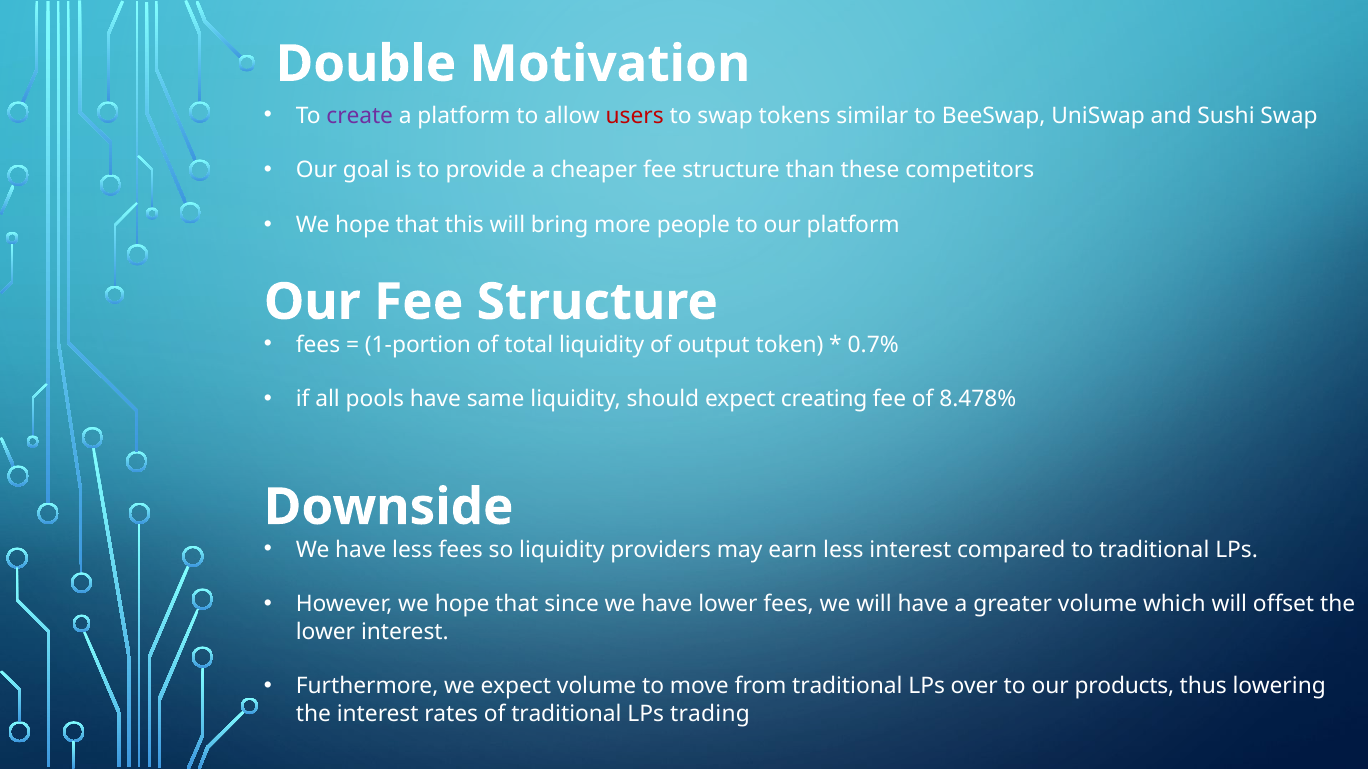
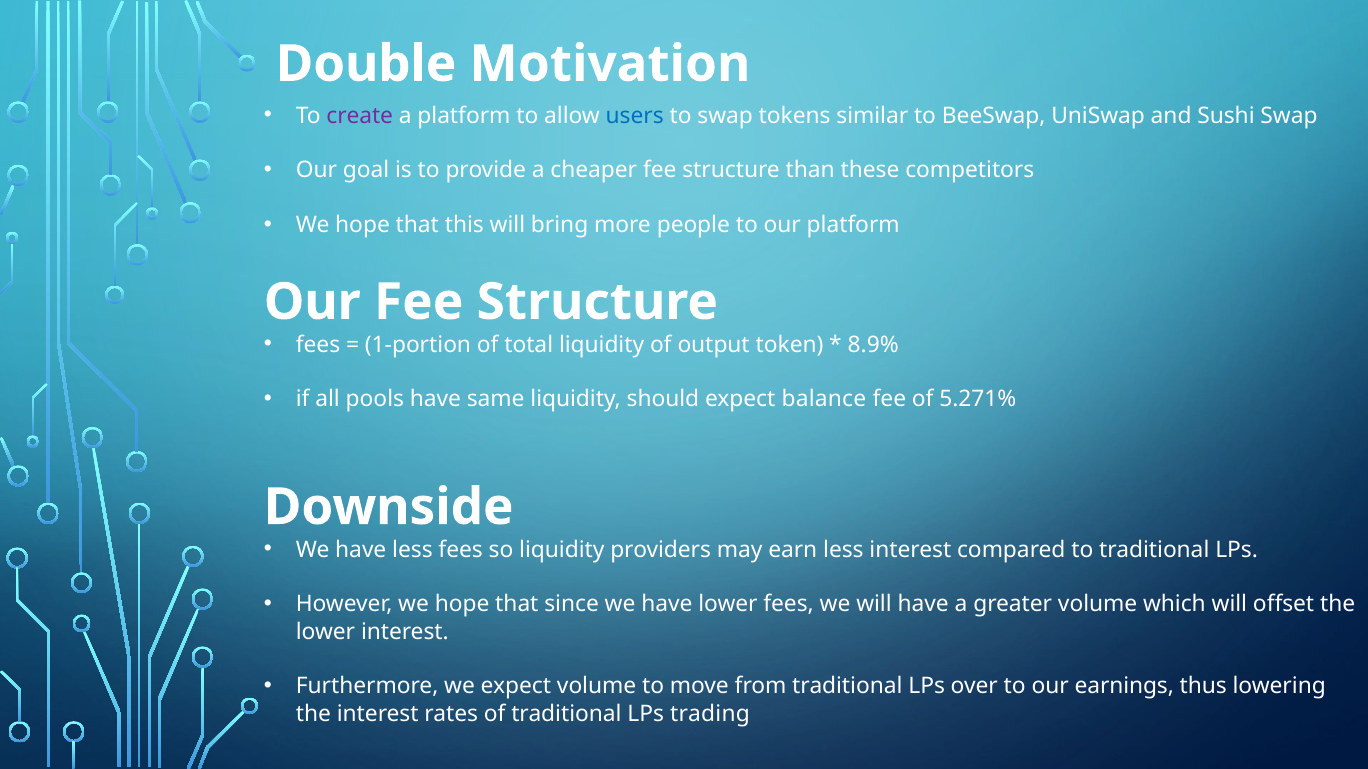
users colour: red -> blue (635, 116)
0.7%: 0.7% -> 8.9% (873, 345)
creating: creating -> balance (824, 399)
8.478%: 8.478% -> 5.271% (978, 399)
products: products -> earnings (1124, 687)
